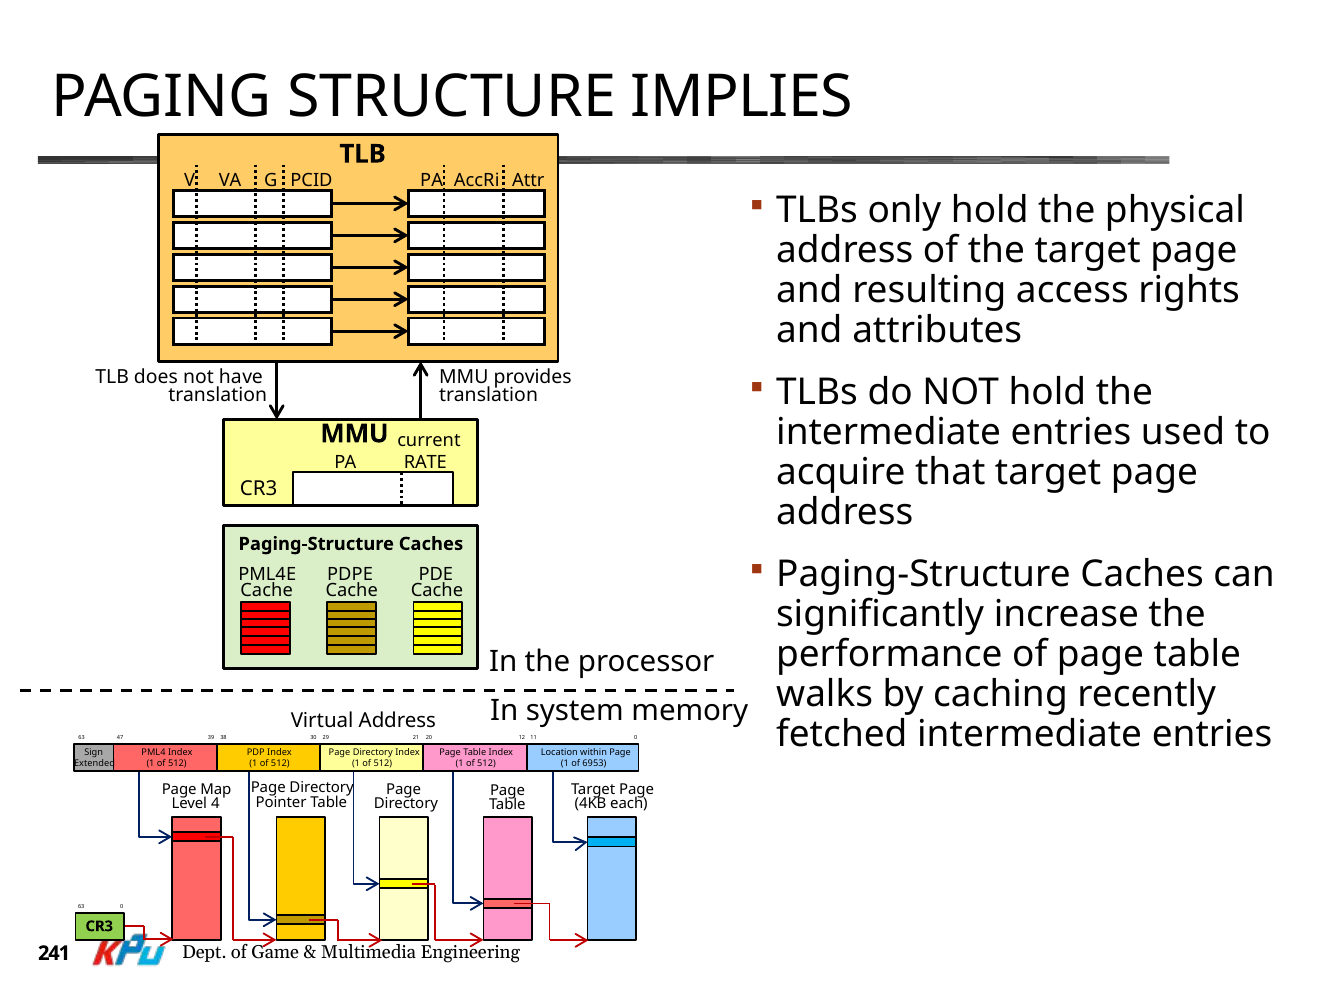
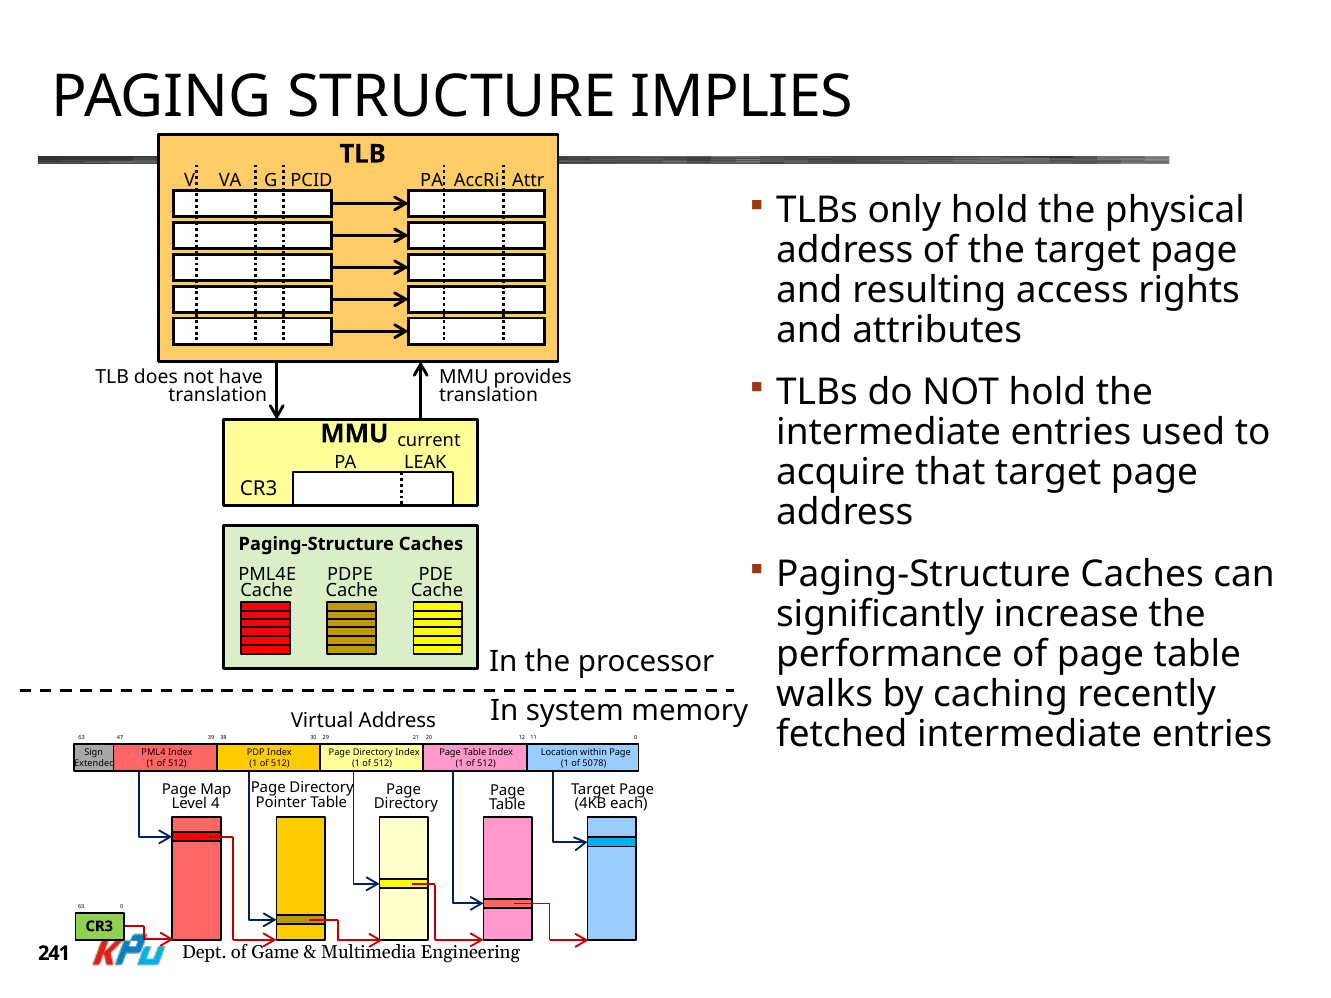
RATE: RATE -> LEAK (425, 463)
6953: 6953 -> 5078 (594, 763)
